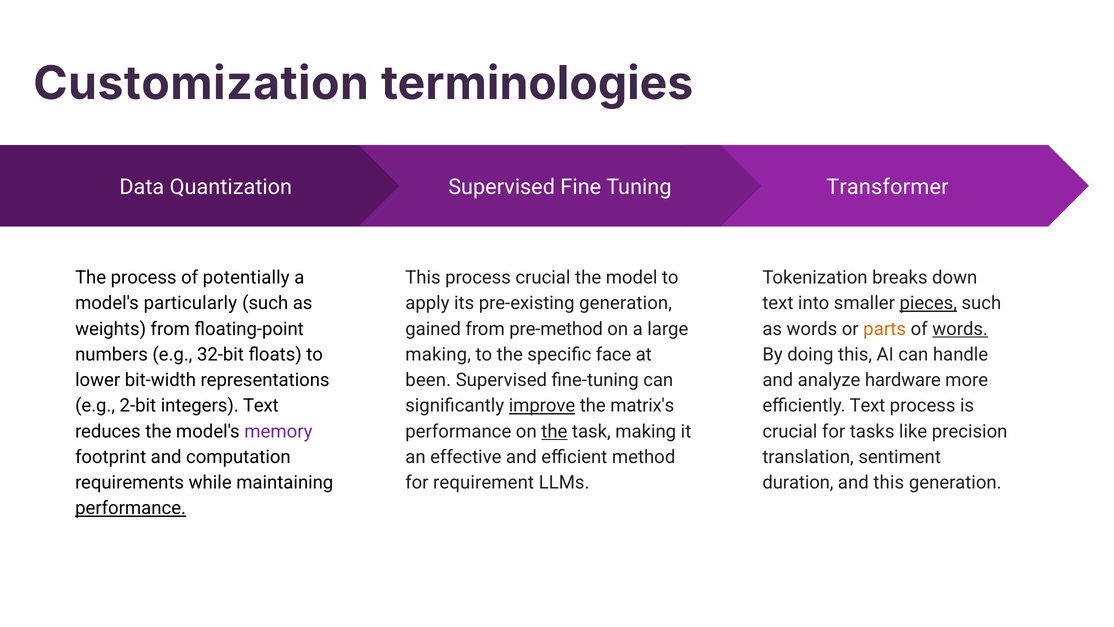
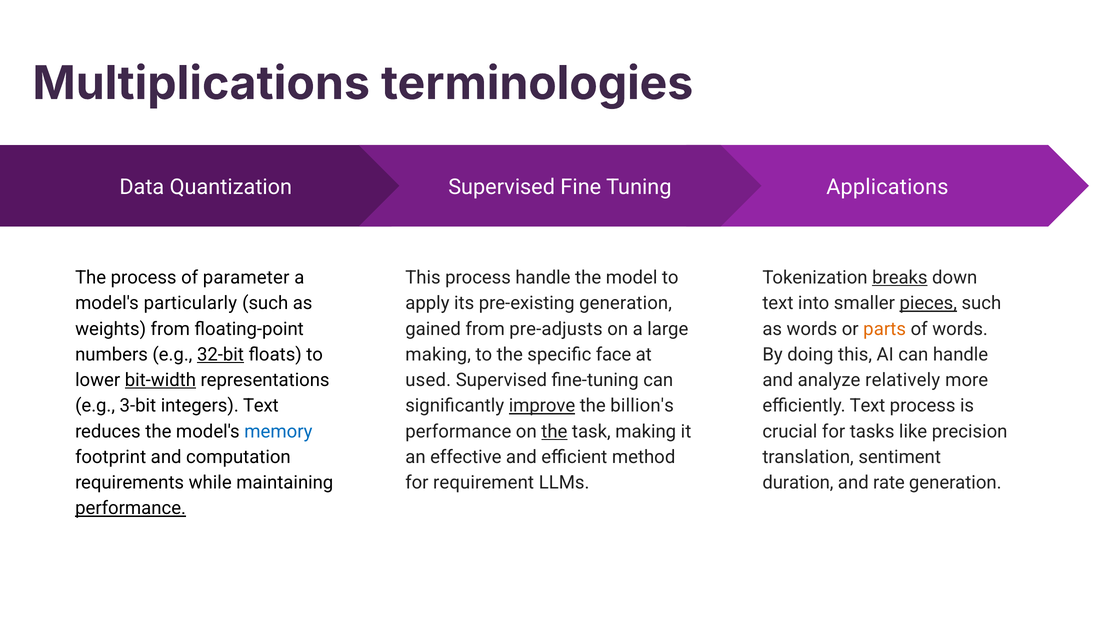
Customization: Customization -> Multiplications (201, 84)
Transformer: Transformer -> Applications (887, 187)
potentially: potentially -> parameter (246, 277)
process crucial: crucial -> handle (543, 277)
breaks underline: none -> present (900, 278)
pre-method: pre-method -> pre-adjusts (556, 329)
words underline: present -> none (960, 329)
32-bit underline: none -> present (220, 354)
bit-width underline: none -> present (160, 380)
been: been -> used (428, 380)
hardware: hardware -> relatively (903, 380)
2-bit: 2-bit -> 3-bit (138, 406)
matrix's: matrix's -> billion's (642, 406)
memory colour: purple -> blue (278, 431)
and this: this -> rate (889, 482)
